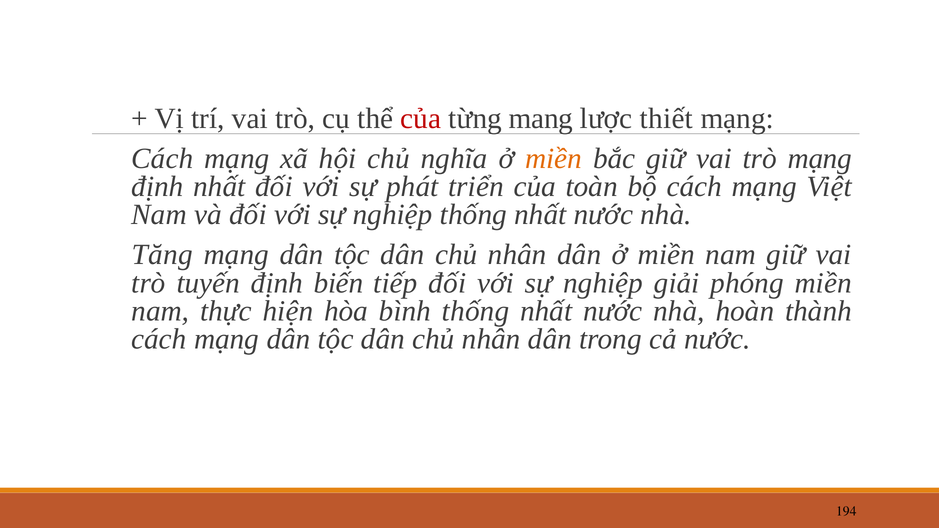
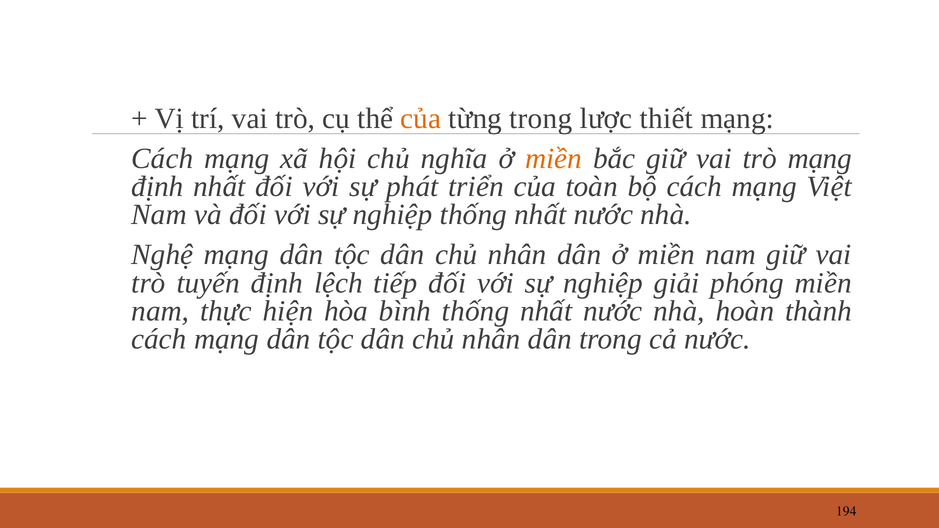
của colour: red -> orange (421, 119)
từng mang: mang -> trong (541, 119)
Tăng: Tăng -> Nghệ (162, 255)
biến: biến -> lệch (338, 283)
